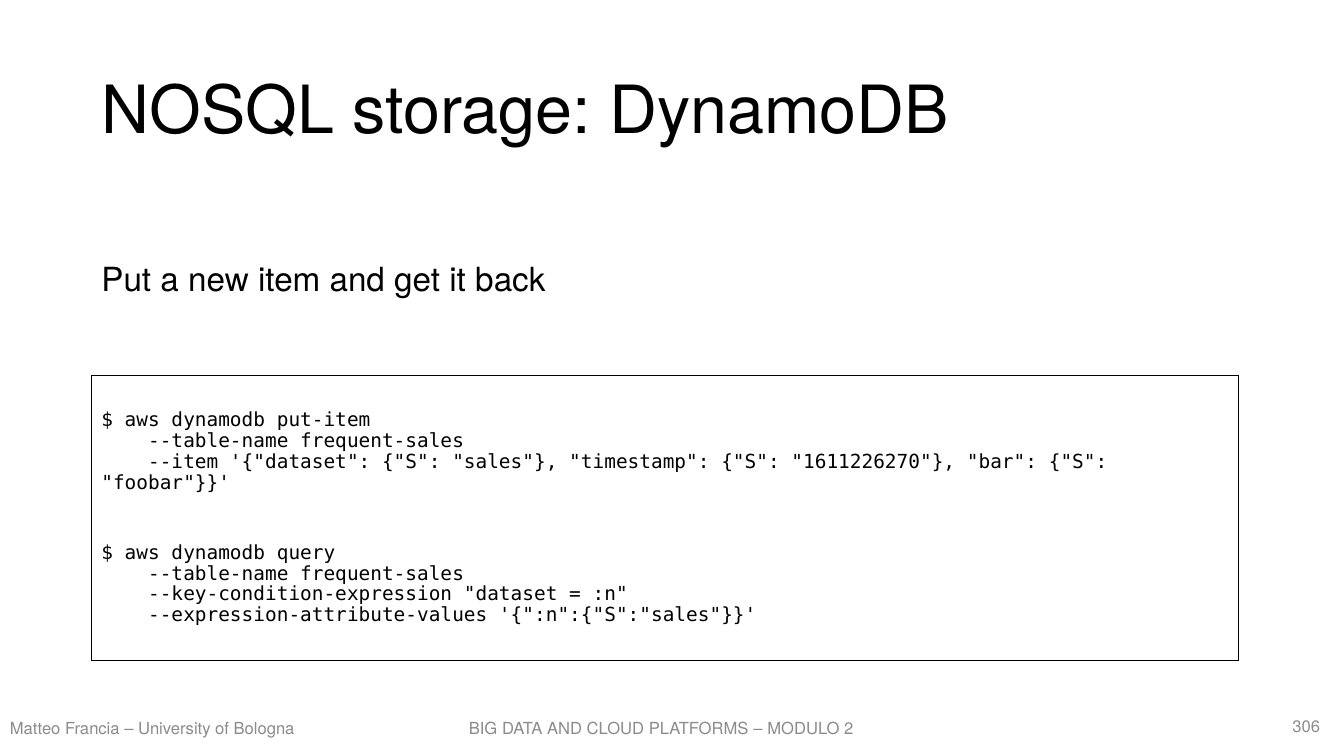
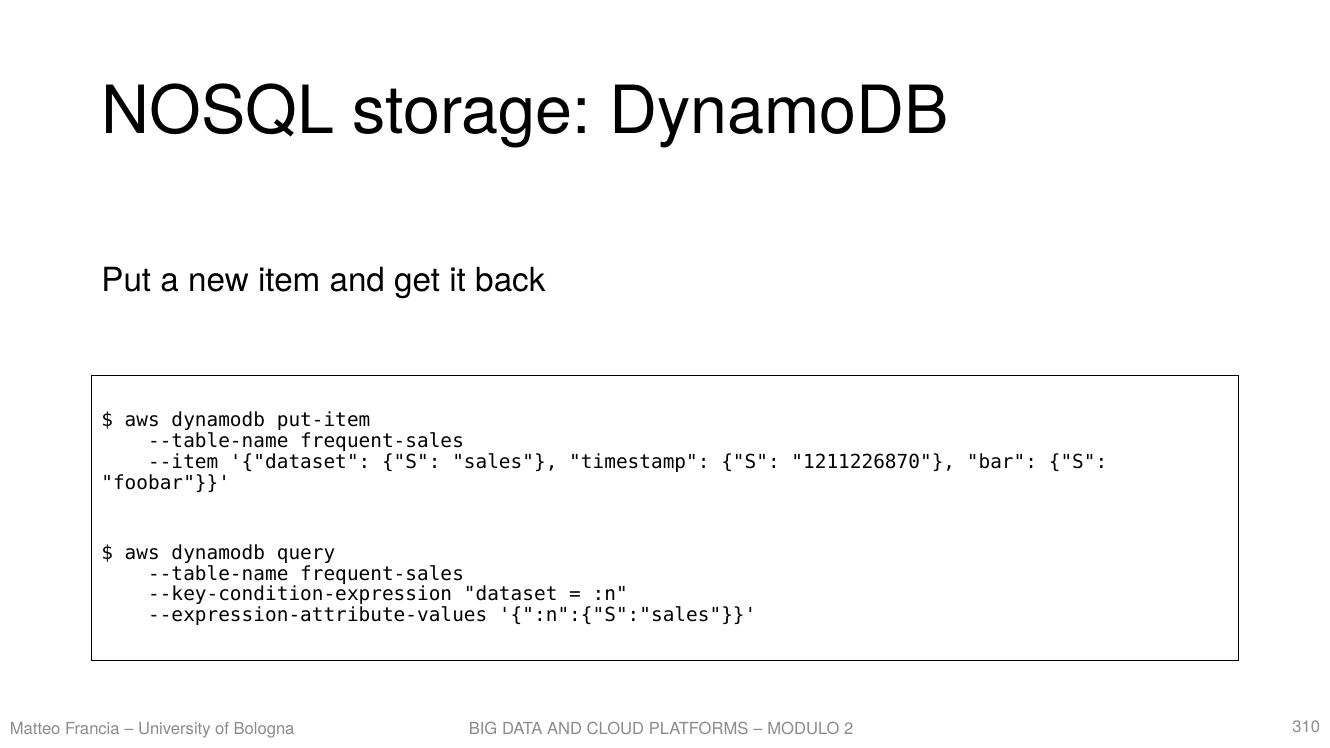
1611226270: 1611226270 -> 1211226870 (873, 462)
306: 306 -> 310 (1306, 727)
